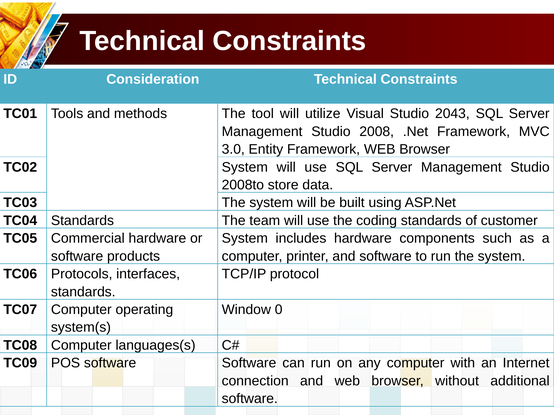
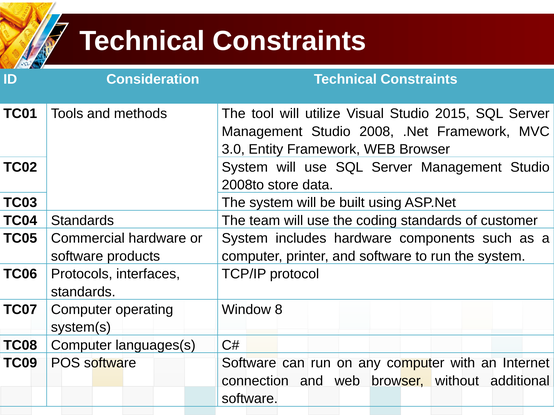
2043: 2043 -> 2015 (452, 114)
0: 0 -> 8 (279, 310)
